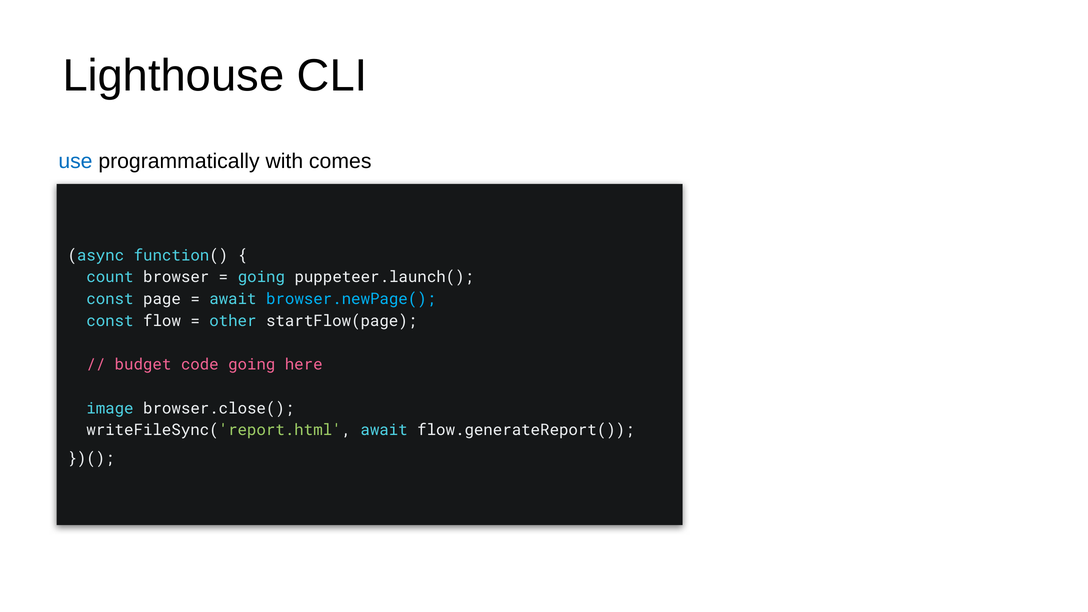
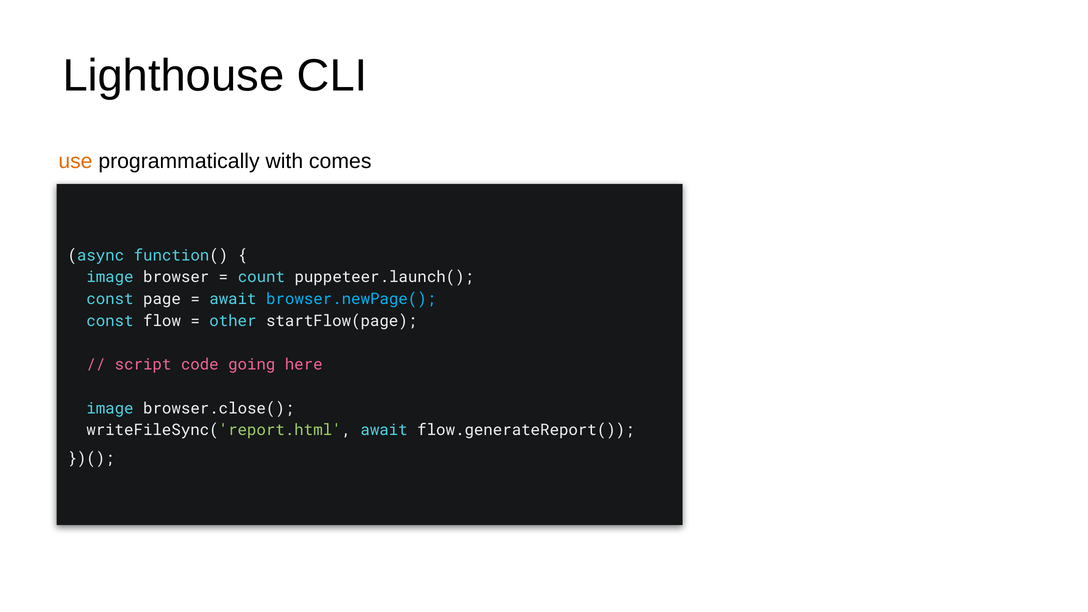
use colour: blue -> orange (75, 161)
count: count -> image (110, 277)
going: going -> count (261, 277)
budget: budget -> script (143, 365)
